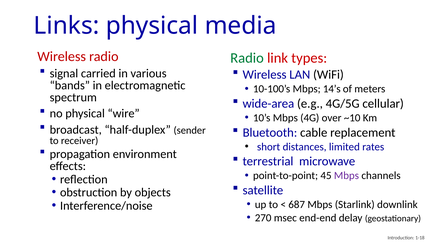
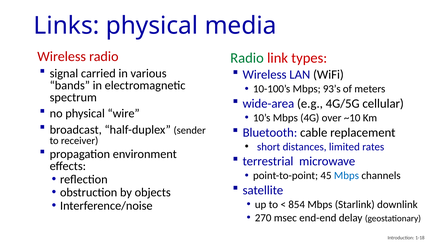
14’s: 14’s -> 93’s (332, 89)
Mbps colour: purple -> blue (346, 175)
687: 687 -> 854 (297, 204)
